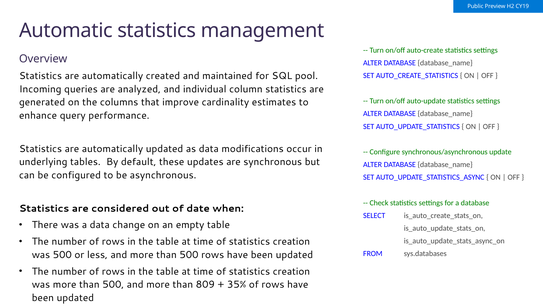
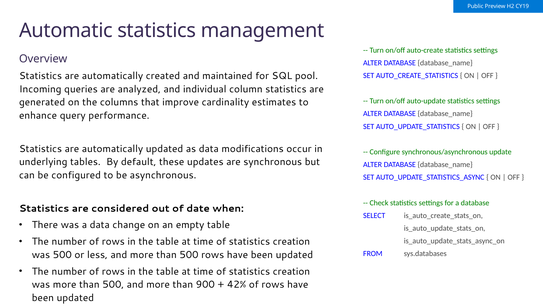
809: 809 -> 900 (205, 284)
35%: 35% -> 42% (237, 284)
